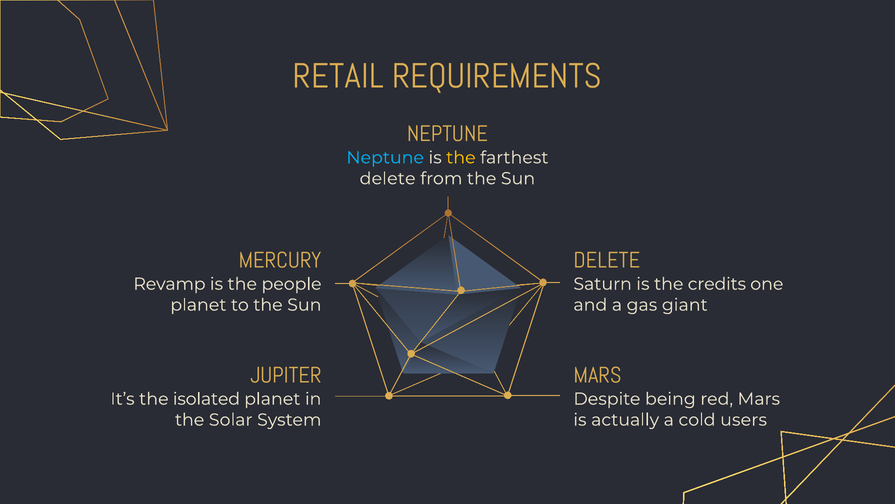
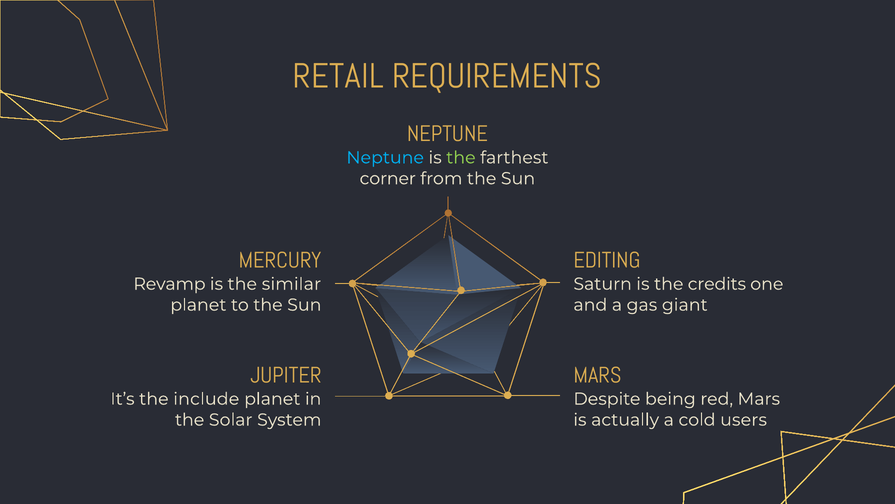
the colour: yellow -> light green (461, 157)
delete: delete -> corner (388, 178)
DELETE: DELETE -> EDITING (607, 260)
people: people -> similar (291, 284)
isolated: isolated -> include (206, 399)
